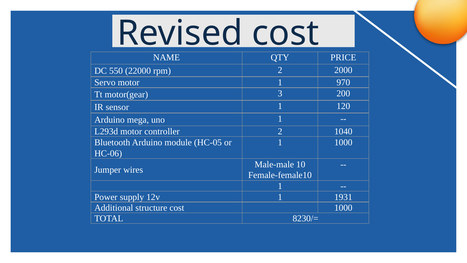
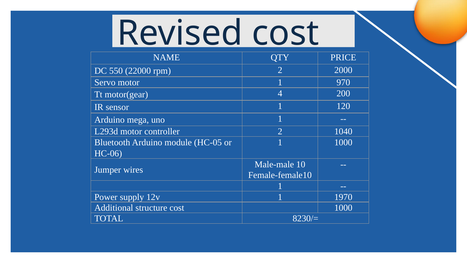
3: 3 -> 4 (280, 93)
1931: 1931 -> 1970 (343, 197)
